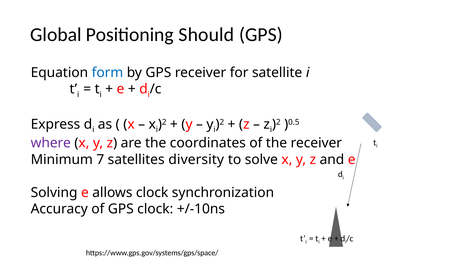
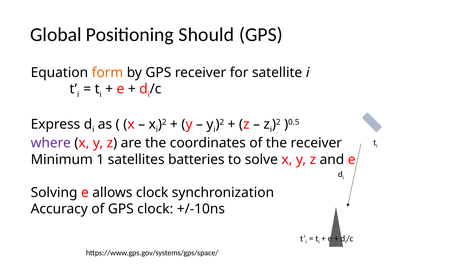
form colour: blue -> orange (107, 73)
7: 7 -> 1 (100, 160)
diversity: diversity -> batteries (196, 160)
